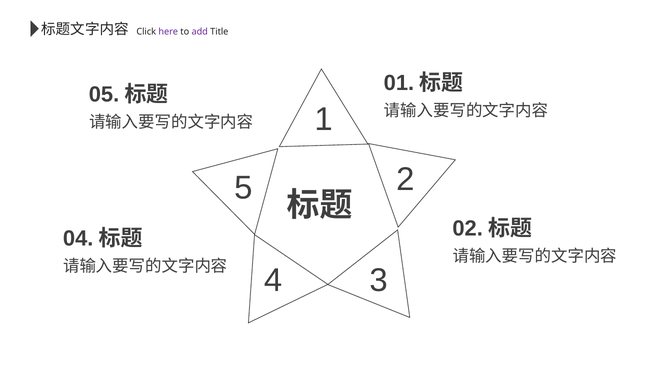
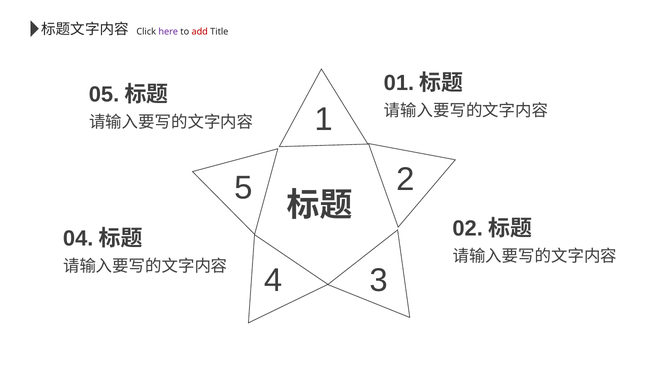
add colour: purple -> red (200, 32)
